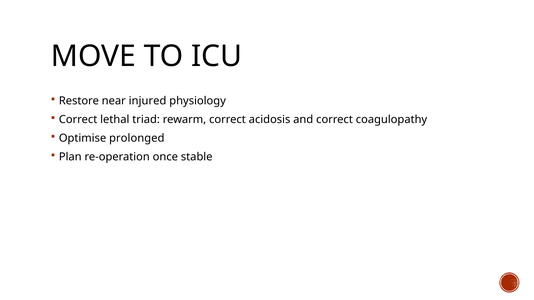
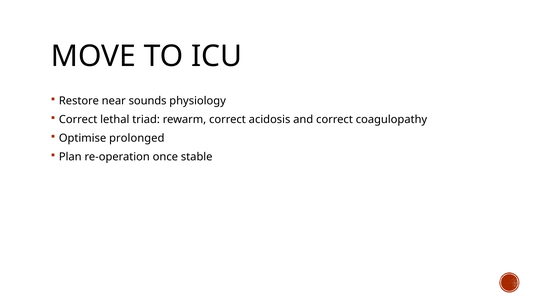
injured: injured -> sounds (148, 101)
